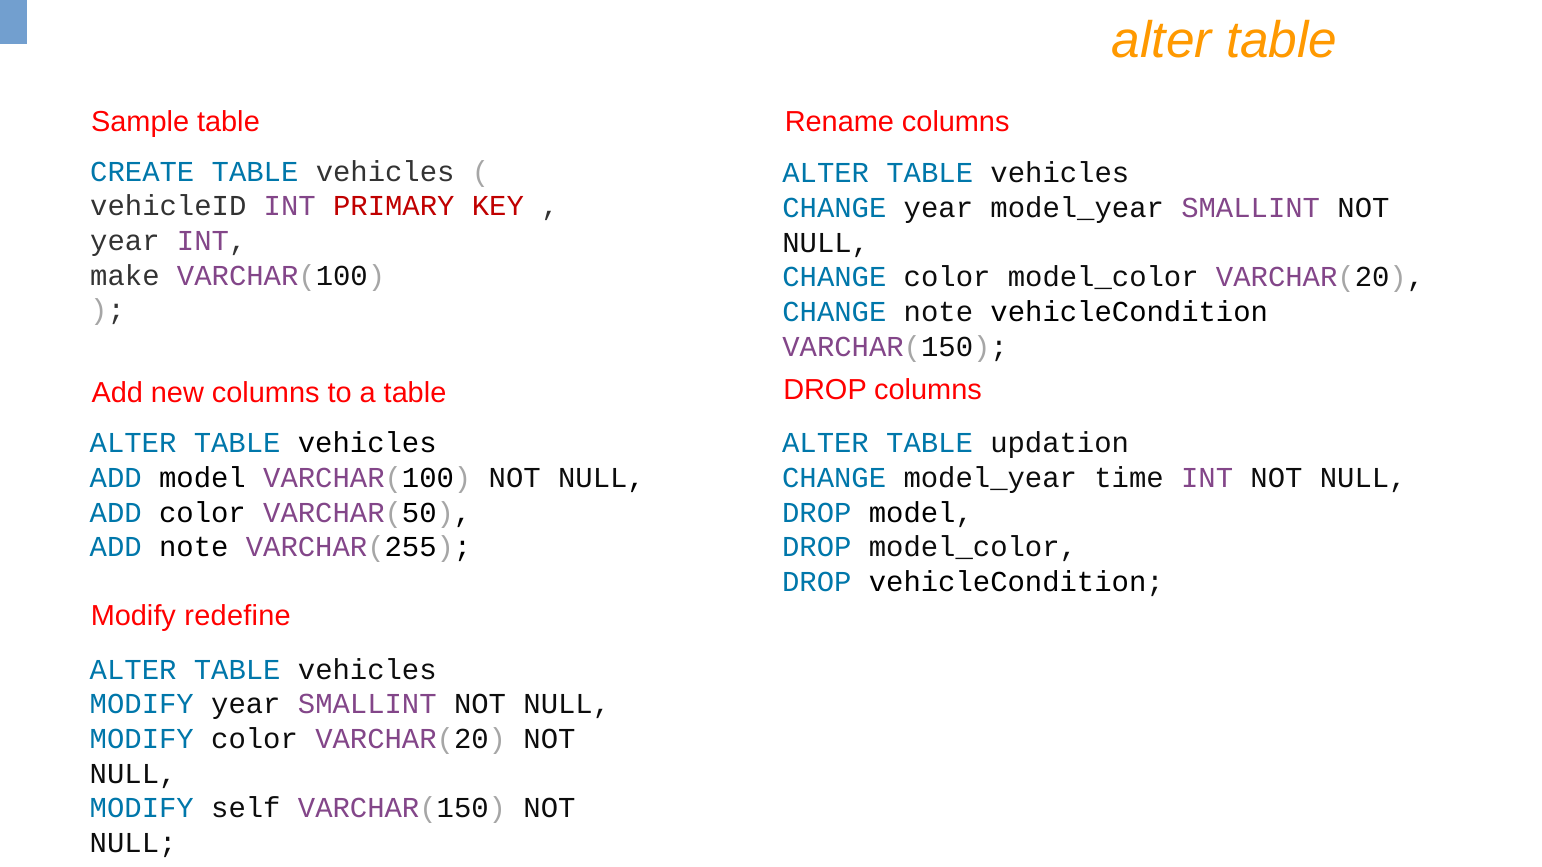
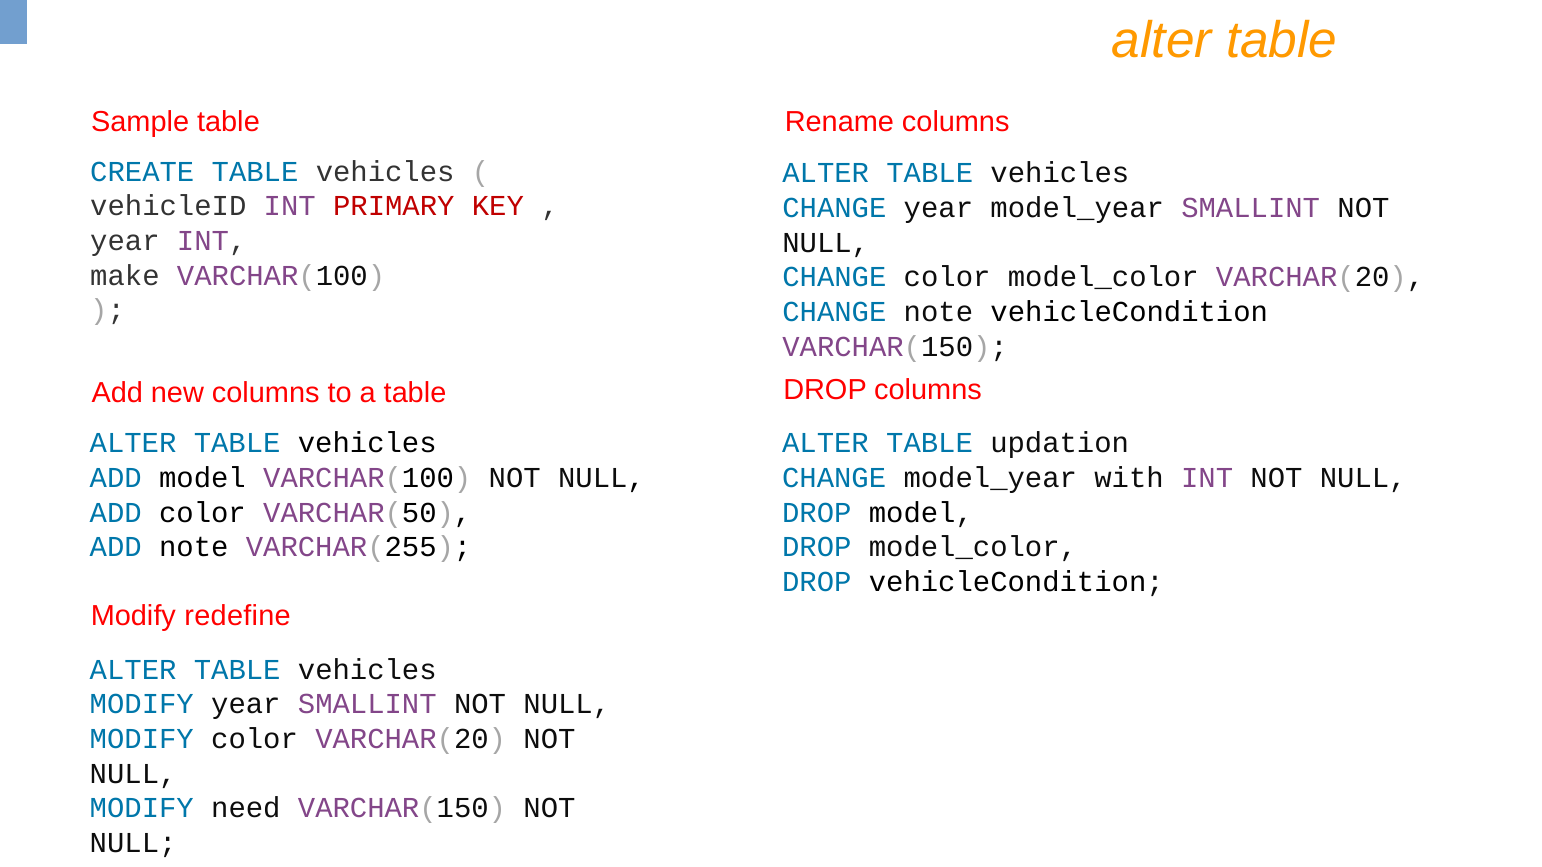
time: time -> with (1129, 478)
self: self -> need (246, 809)
